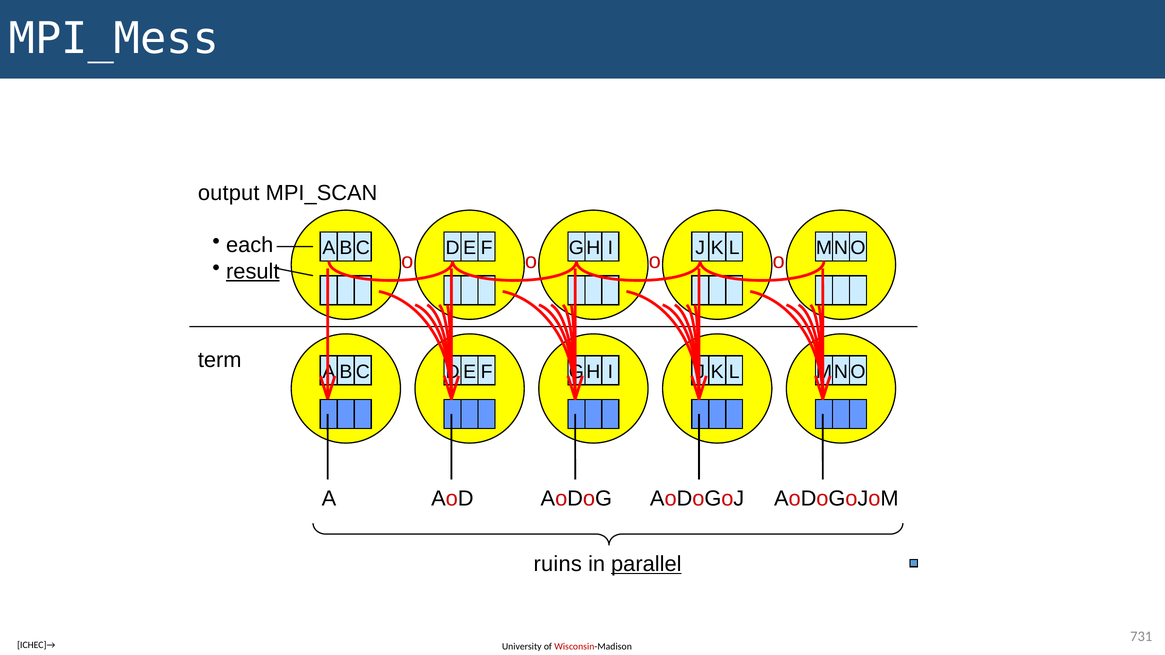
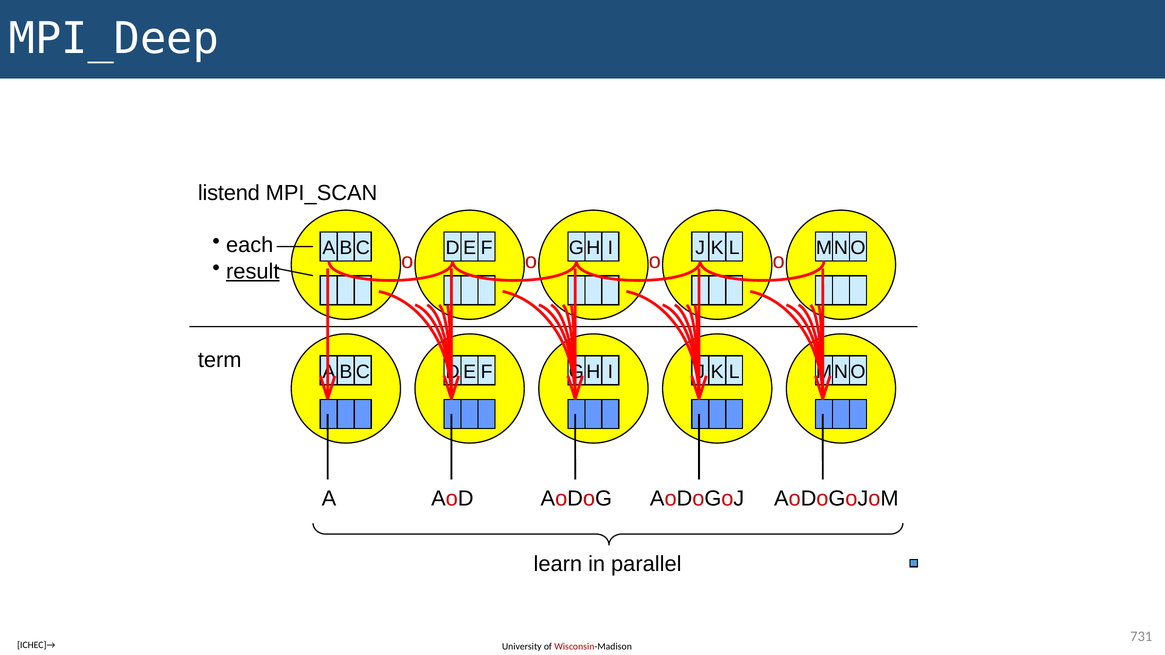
MPI_Mess: MPI_Mess -> MPI_Deep (114, 39)
output: output -> listend (229, 193)
ruins: ruins -> learn (558, 564)
parallel underline: present -> none (646, 564)
